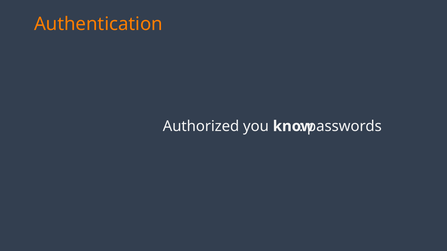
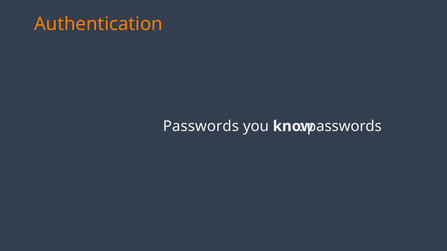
Authorized: Authorized -> Passwords (201, 126)
